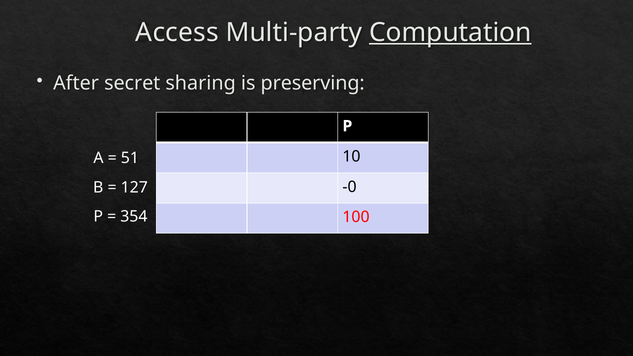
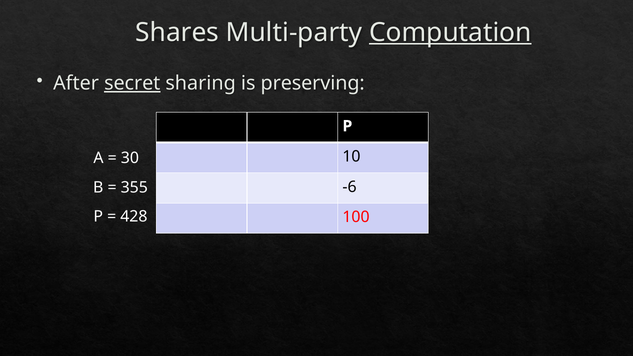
Access: Access -> Shares (177, 32)
secret underline: none -> present (132, 83)
51: 51 -> 30 (130, 158)
-0: -0 -> -6 (350, 187)
127: 127 -> 355 (134, 187)
354: 354 -> 428 (134, 216)
